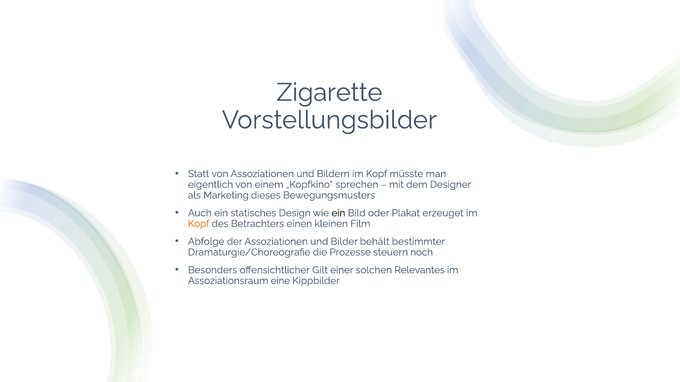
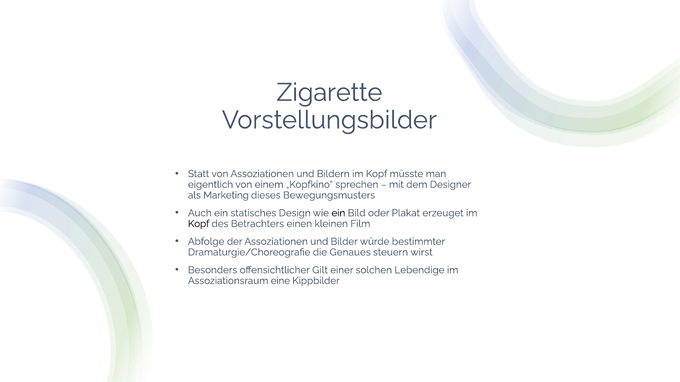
Kopf colour: orange -> black (199, 224)
behält: behält -> würde (375, 242)
Prozesse: Prozesse -> Genaues (350, 253)
noch: noch -> wirst (422, 253)
Relevantes: Relevantes -> Lebendige (419, 270)
